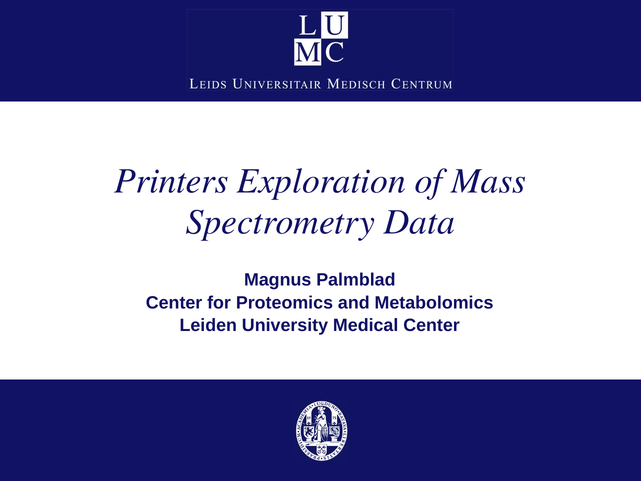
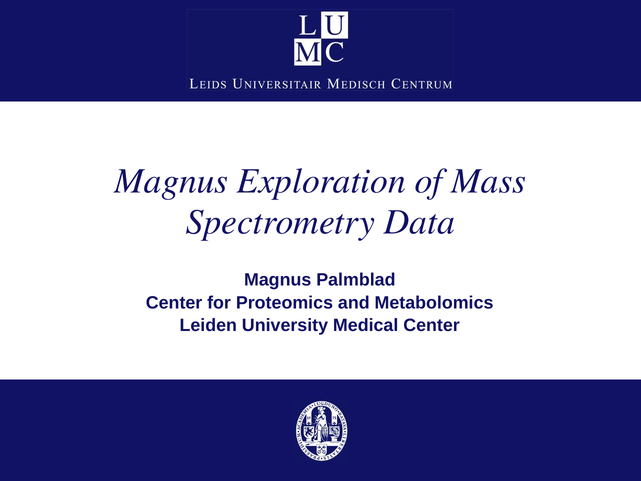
Printers: Printers -> Magnus (171, 181)
